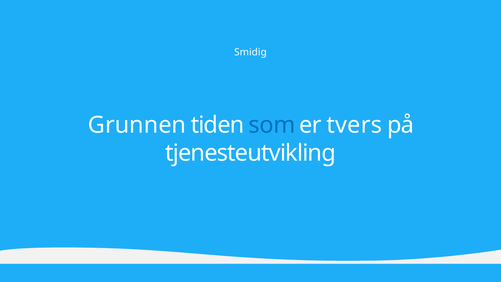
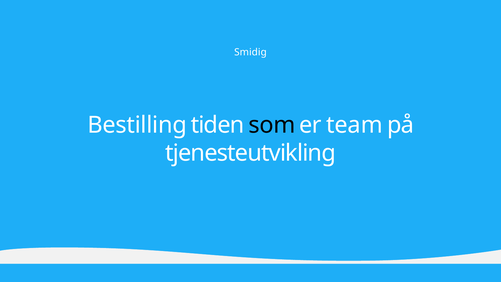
Grunnen: Grunnen -> Bestilling (137, 125)
som colour: blue -> black (272, 125)
tvers: tvers -> team (354, 125)
